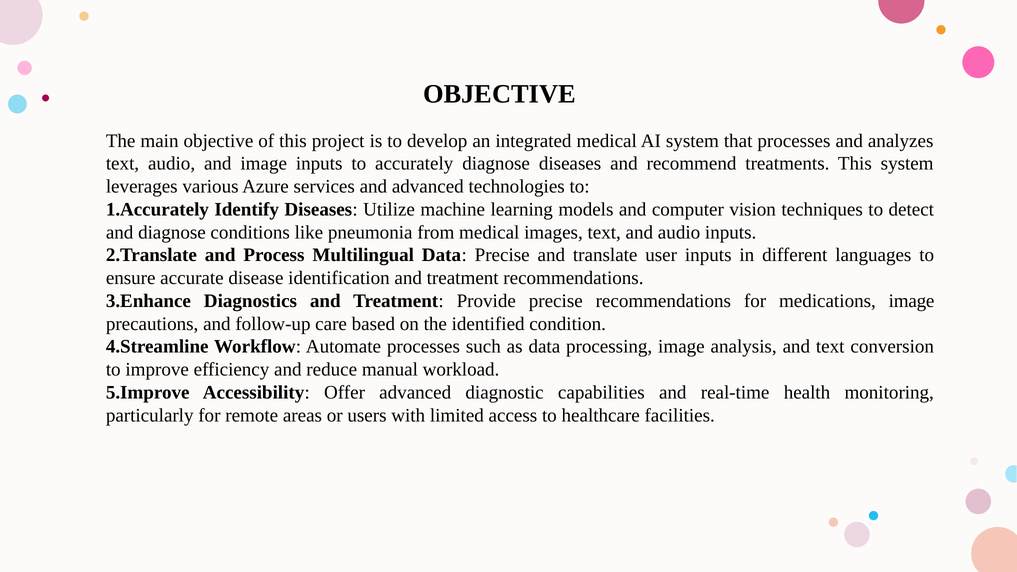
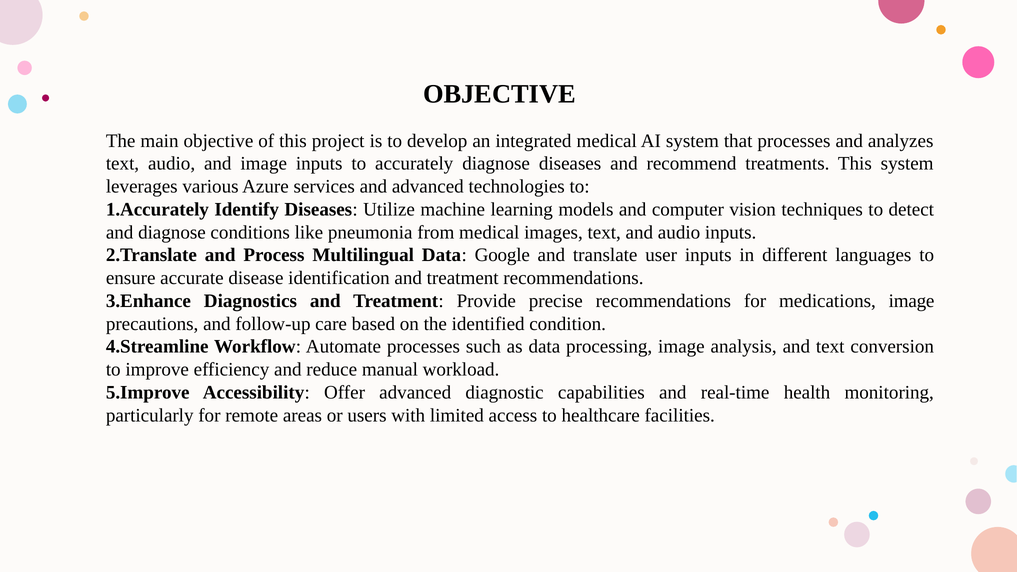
Data Precise: Precise -> Google (502, 255)
